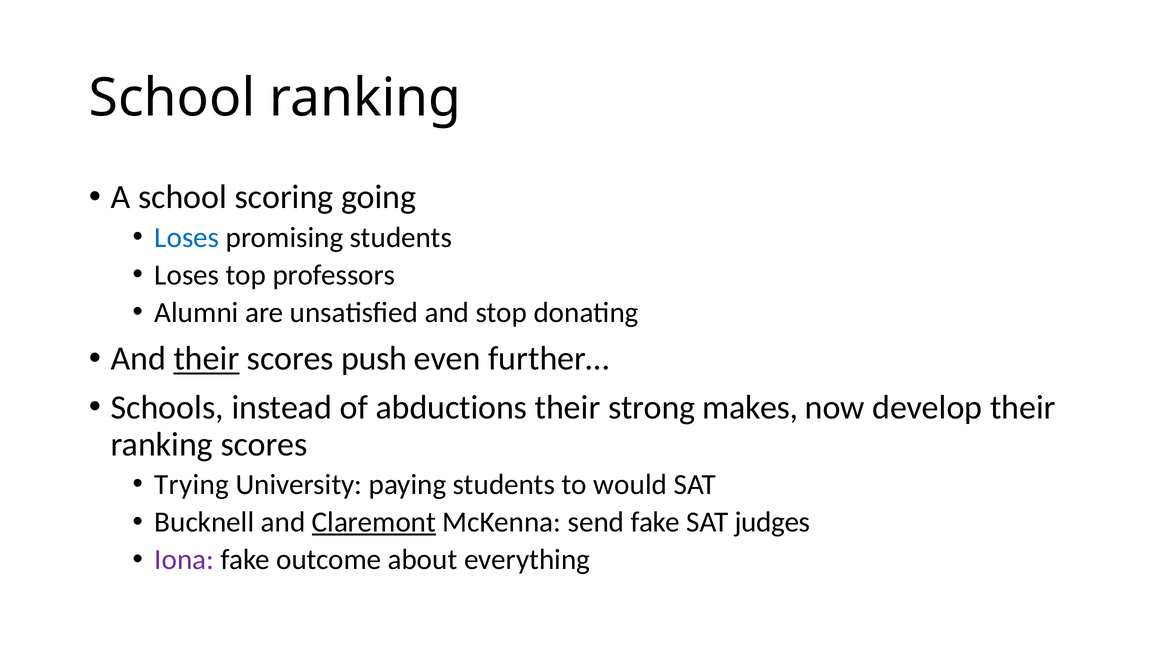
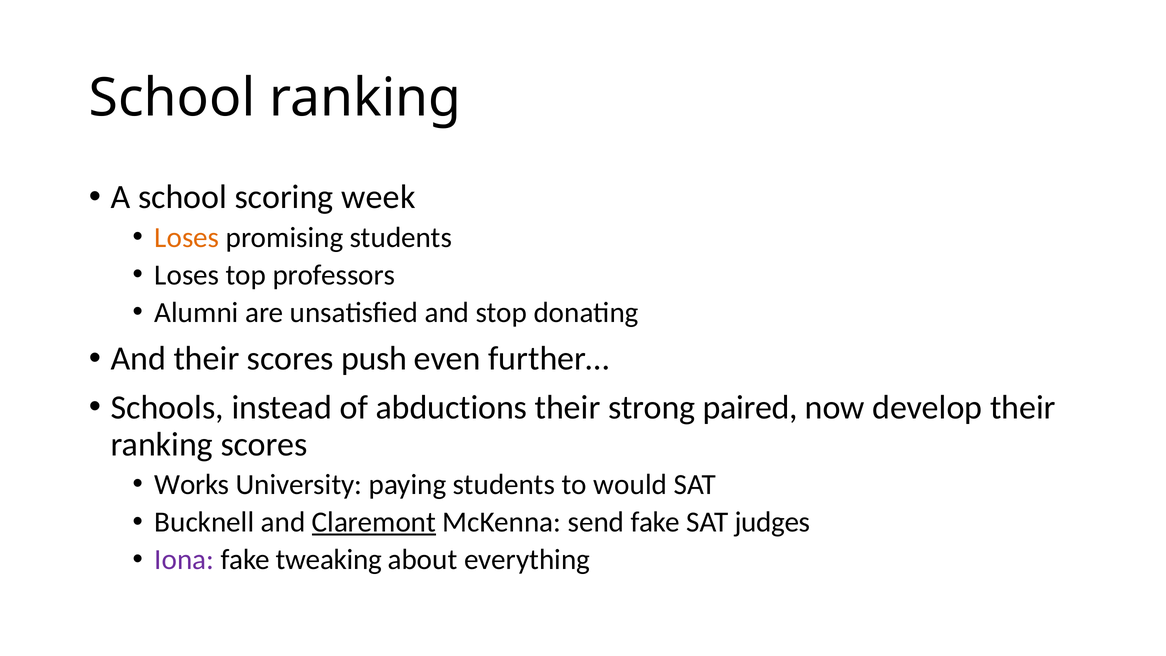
going: going -> week (378, 197)
Loses colour: blue -> orange (187, 237)
their underline: present -> none (207, 359)
makes: makes -> paired (750, 407)
Trying: Trying -> Works (192, 484)
outcome: outcome -> tweaking (329, 559)
